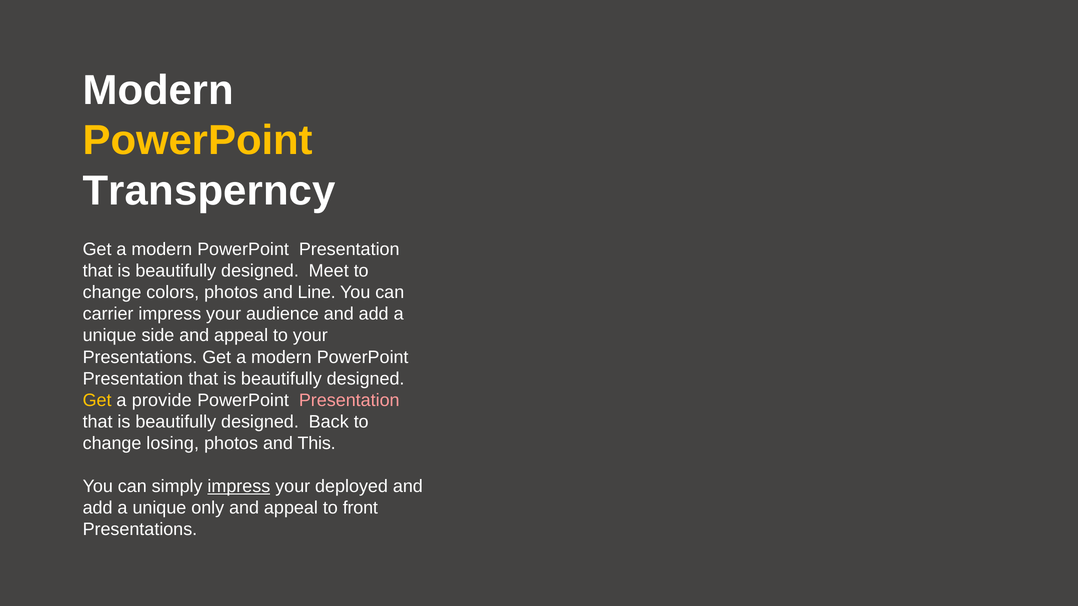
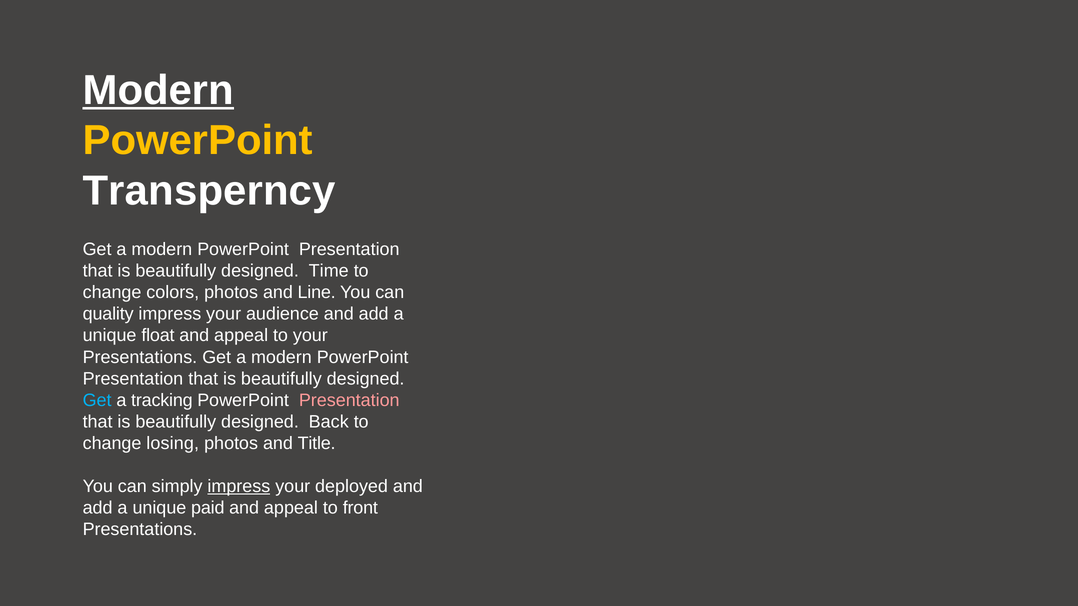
Modern underline: none -> present (158, 90)
Meet: Meet -> Time (329, 271)
carrier: carrier -> quality (108, 314)
side: side -> float (158, 336)
Get colour: yellow -> light blue (97, 400)
provide: provide -> tracking (162, 400)
This: This -> Title (317, 444)
only: only -> paid (208, 508)
